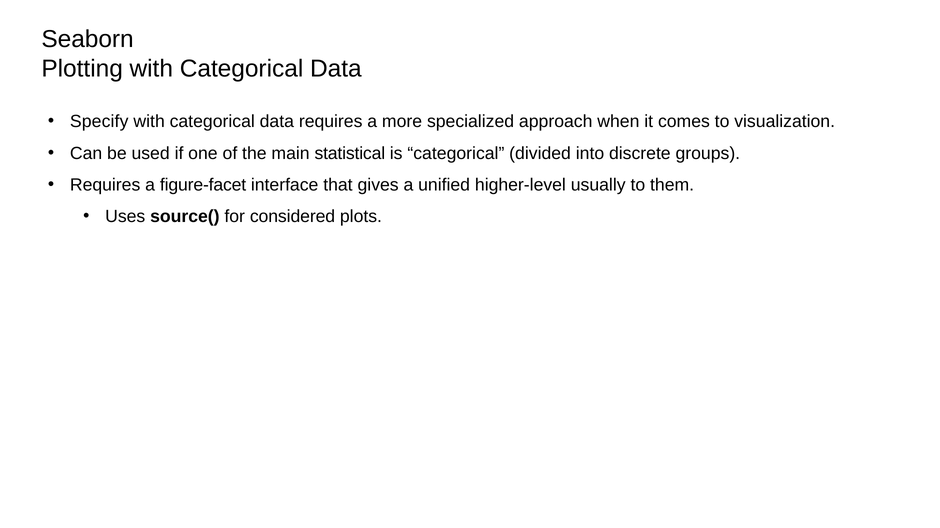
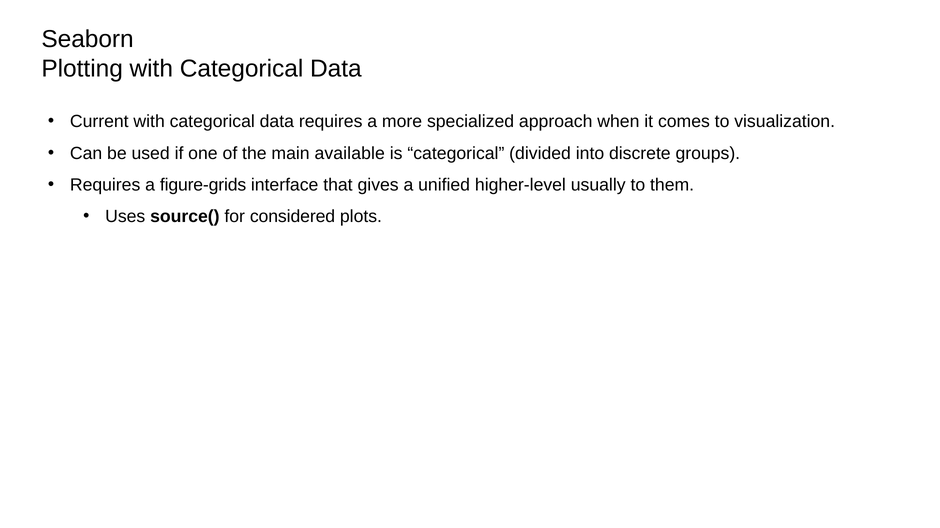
Specify: Specify -> Current (99, 122)
statistical: statistical -> available (350, 153)
figure-facet: figure-facet -> figure-grids (203, 185)
